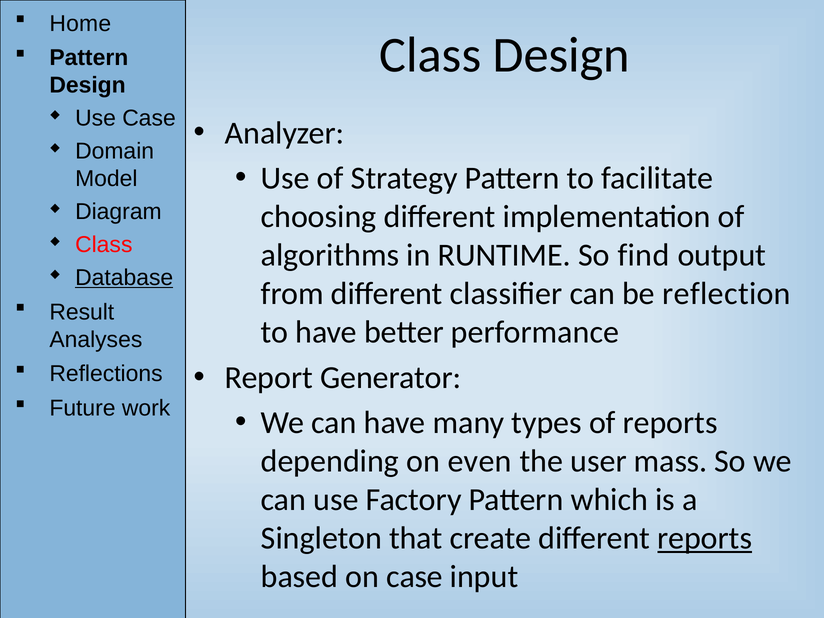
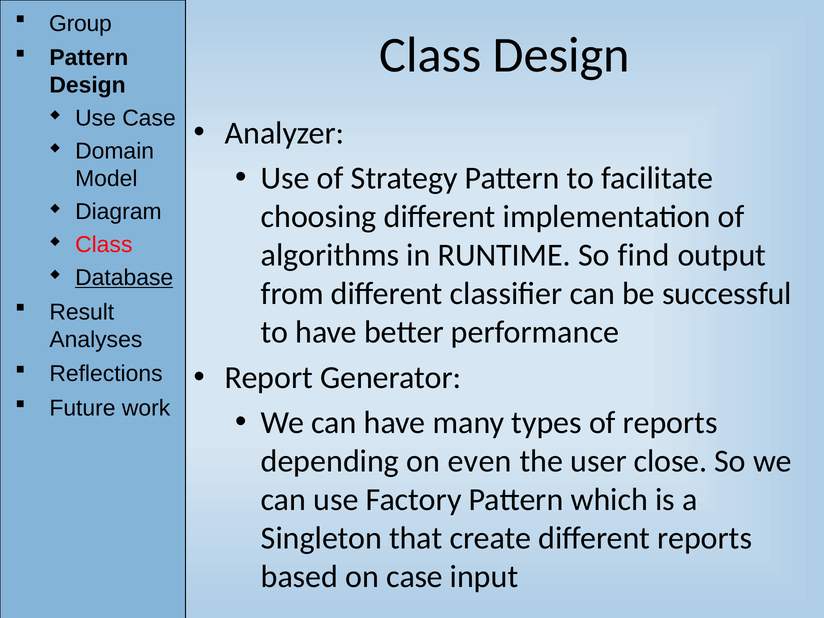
Home: Home -> Group (80, 24)
reflection: reflection -> successful (727, 294)
mass: mass -> close (671, 461)
reports underline: present -> none (705, 538)
